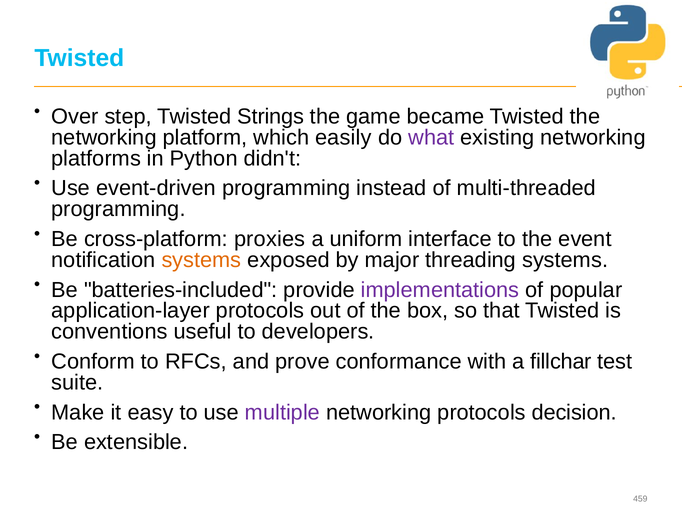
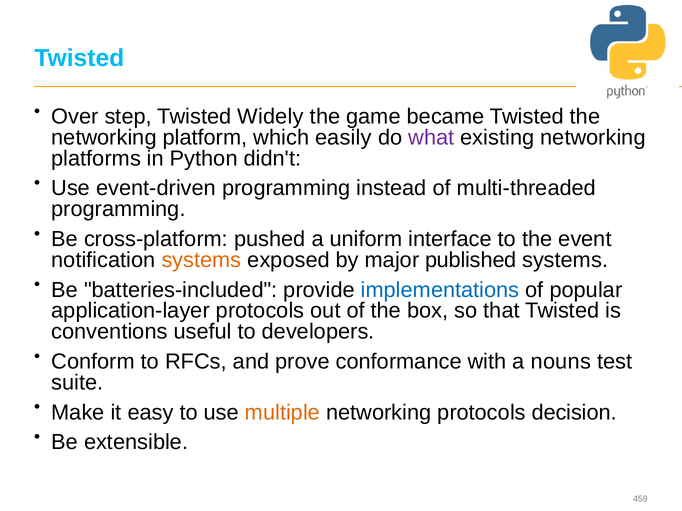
Strings: Strings -> Widely (270, 117)
proxies: proxies -> pushed (270, 239)
threading: threading -> published (471, 260)
implementations colour: purple -> blue (440, 290)
fillchar: fillchar -> nouns (561, 362)
multiple colour: purple -> orange (283, 413)
